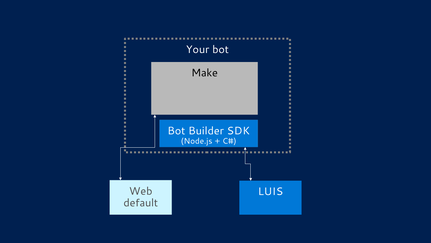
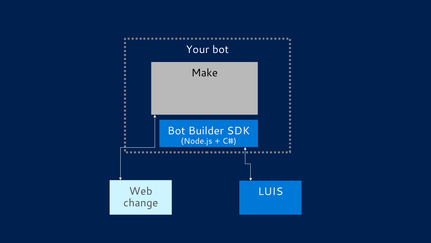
default: default -> change (141, 202)
